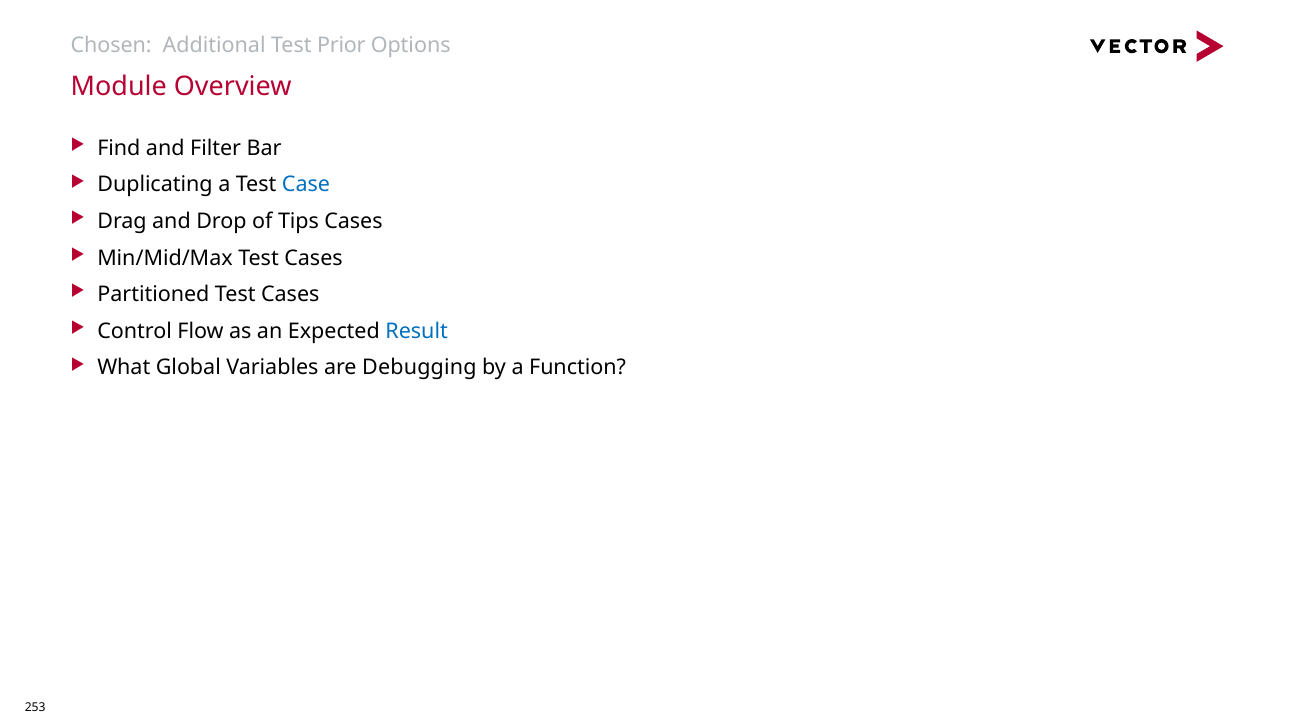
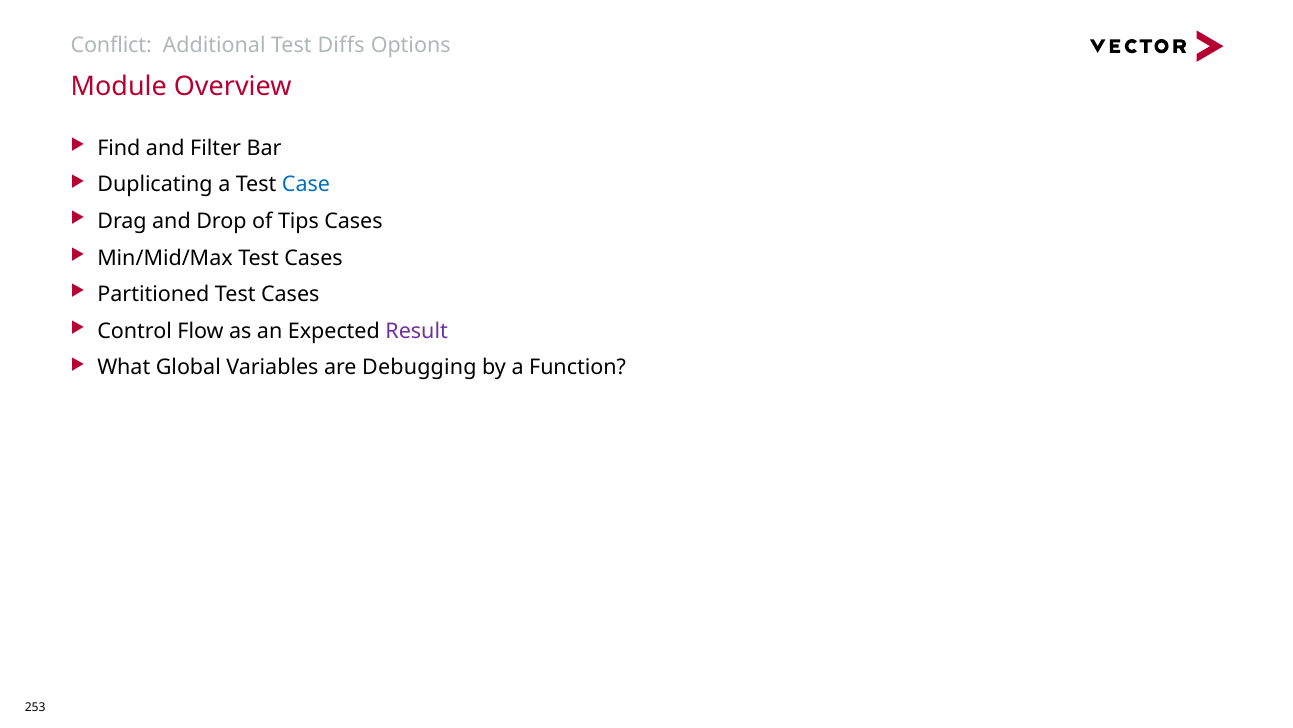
Chosen: Chosen -> Conflict (111, 45)
Prior: Prior -> Diffs (341, 45)
Result colour: blue -> purple (417, 331)
